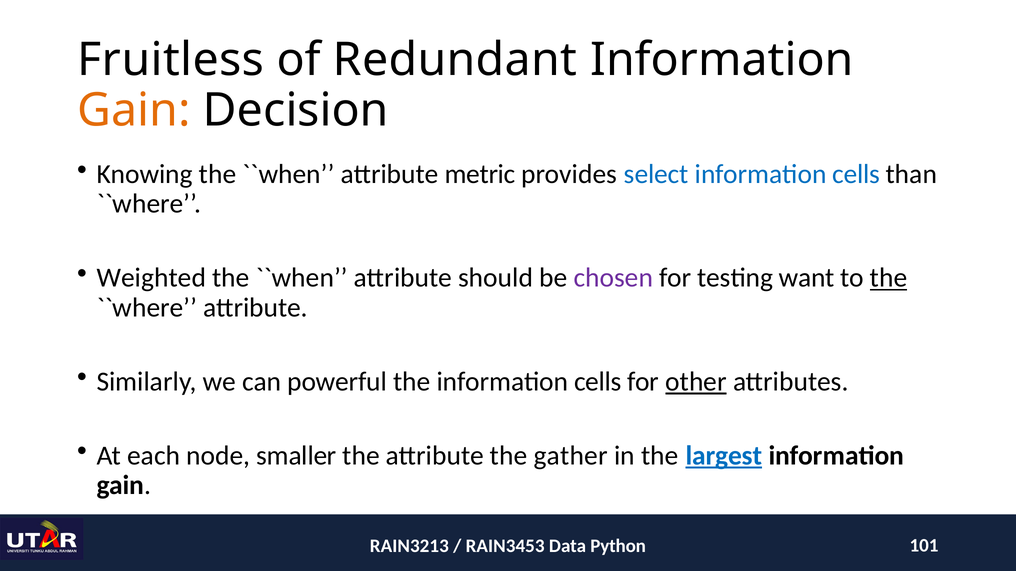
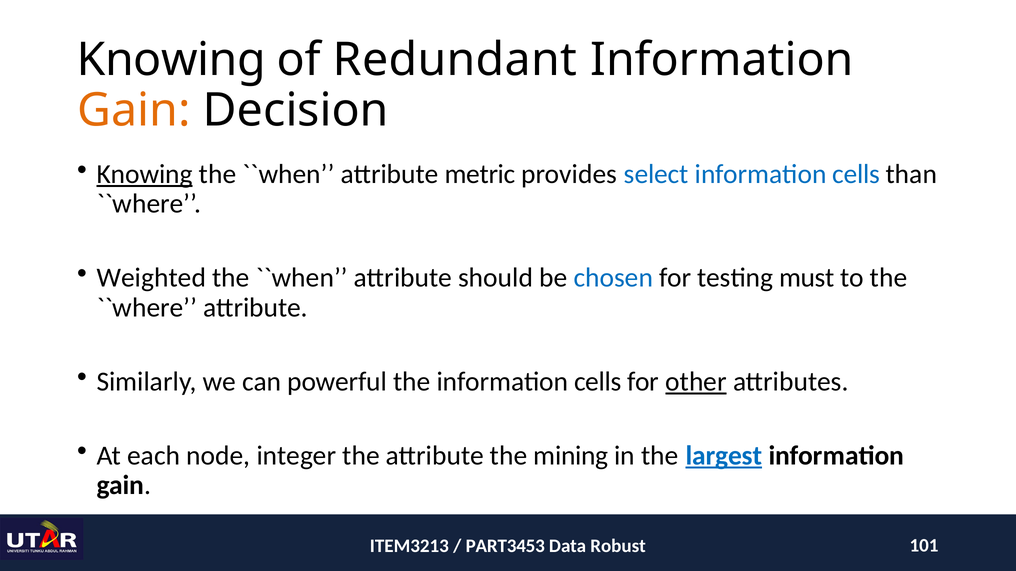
Fruitless: Fruitless -> Knowing (171, 60)
Knowing underline: none -> present (145, 174)
chosen colour: purple -> blue (613, 278)
want: want -> must (807, 278)
the underline: present -> none (889, 278)
smaller: smaller -> integer (296, 456)
gather: gather -> mining (571, 456)
RAIN3213: RAIN3213 -> ITEM3213 (409, 546)
RAIN3453: RAIN3453 -> PART3453 (505, 546)
Python: Python -> Robust (618, 546)
